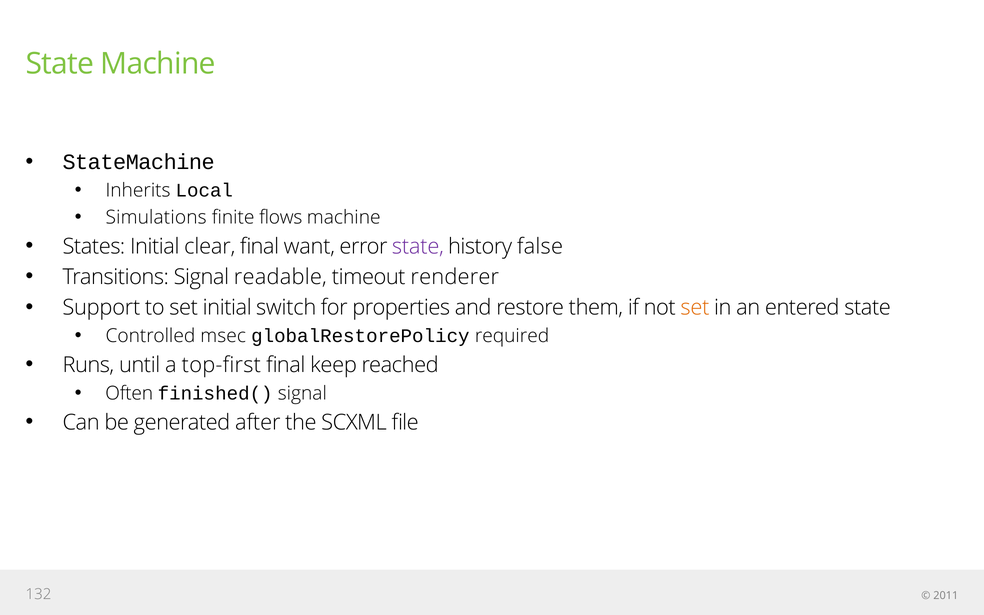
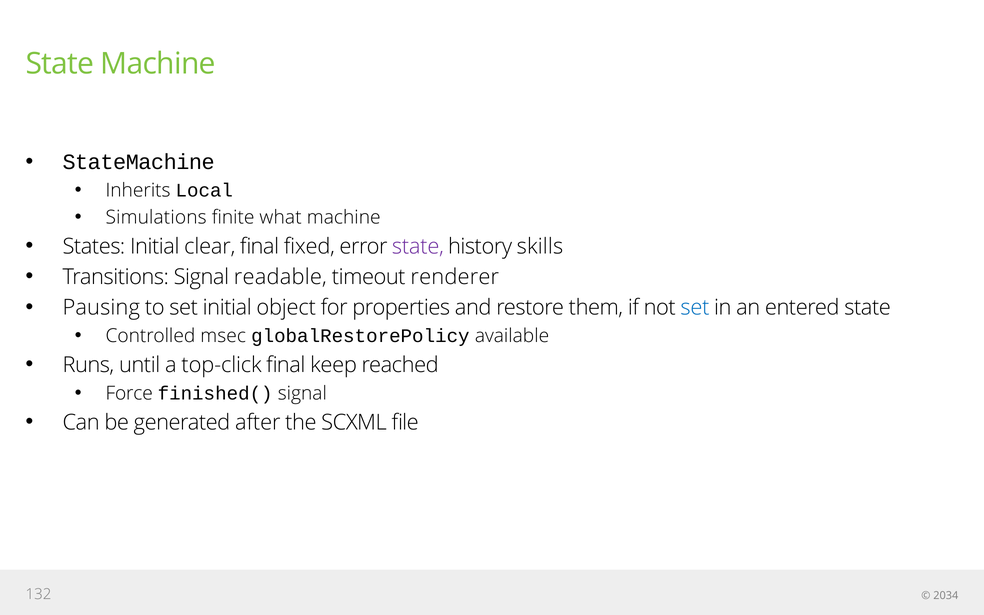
flows: flows -> what (281, 217)
want: want -> fixed (309, 246)
false: false -> skills (540, 246)
Support: Support -> Pausing (101, 308)
switch: switch -> object (286, 308)
set colour: orange -> blue (695, 308)
required: required -> available (512, 336)
top-first: top-first -> top-click (222, 365)
Often: Often -> Force (129, 393)
2011: 2011 -> 2034 (946, 595)
